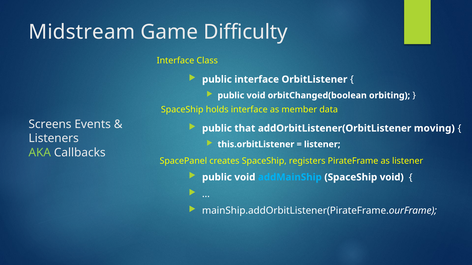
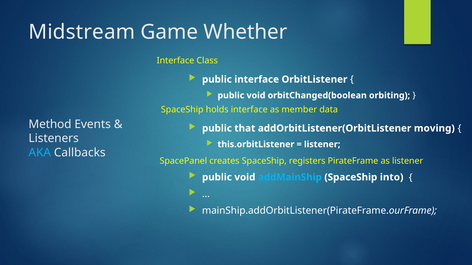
Difficulty: Difficulty -> Whether (245, 32)
Screens: Screens -> Method (50, 124)
AKA colour: light green -> light blue (40, 153)
SpaceShip void: void -> into (392, 178)
